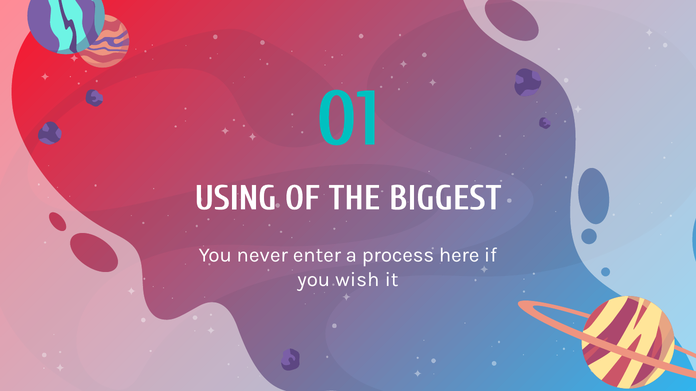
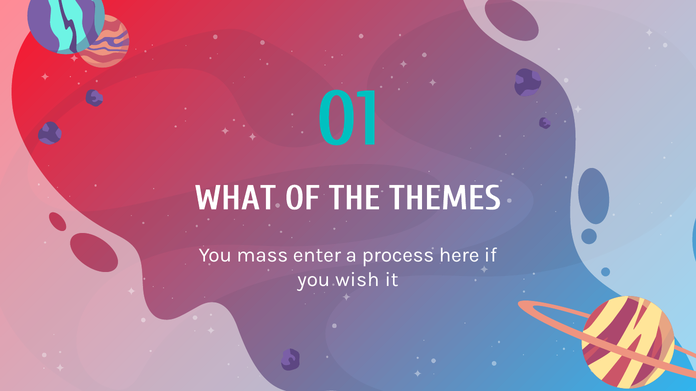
USING: USING -> WHAT (235, 198)
BIGGEST: BIGGEST -> THEMES (445, 198)
never: never -> mass (262, 256)
